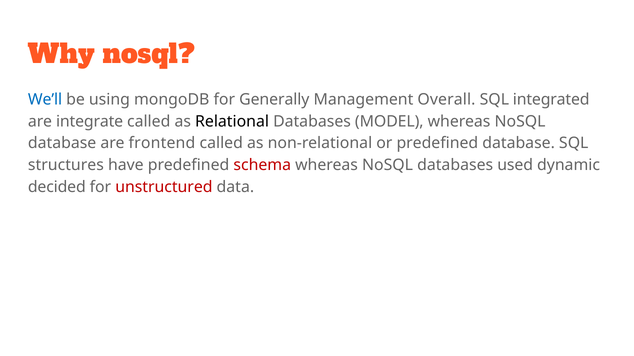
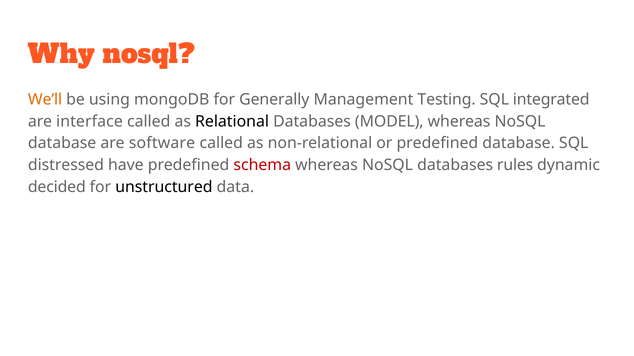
We’ll colour: blue -> orange (45, 100)
Overall: Overall -> Testing (447, 100)
integrate: integrate -> interface (89, 122)
frontend: frontend -> software (162, 143)
structures: structures -> distressed (66, 165)
used: used -> rules (515, 165)
unstructured colour: red -> black (164, 187)
